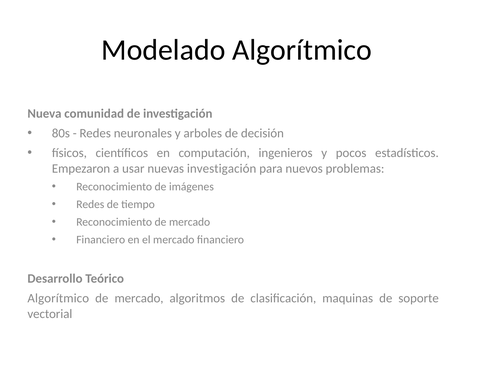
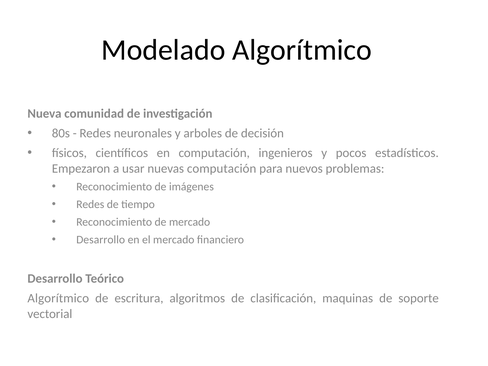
nuevas investigación: investigación -> computación (222, 168)
Financiero: Financiero -> Desarrollo (101, 240)
mercado: mercado -> escritura (139, 298)
